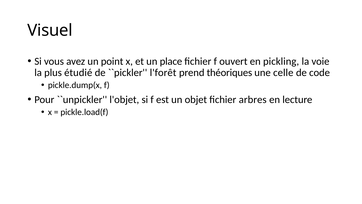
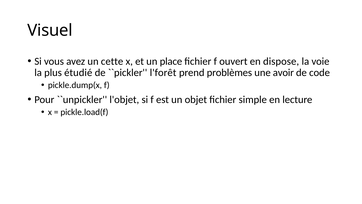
point: point -> cette (112, 61)
pickling: pickling -> dispose (281, 61)
théoriques: théoriques -> problèmes (229, 73)
celle: celle -> avoir (283, 73)
arbres: arbres -> simple (253, 99)
